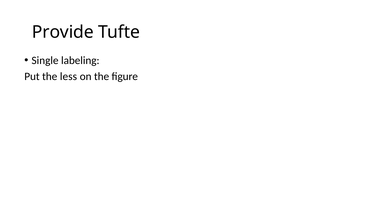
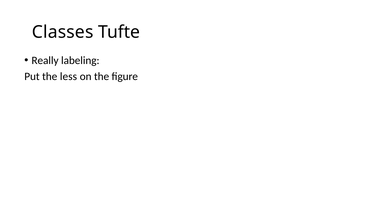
Provide: Provide -> Classes (63, 32)
Single: Single -> Really (45, 60)
